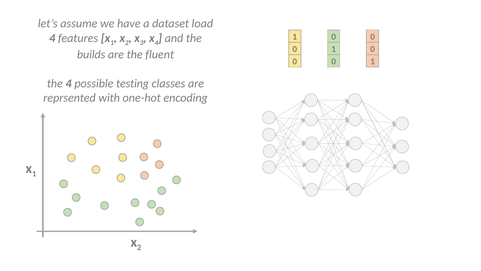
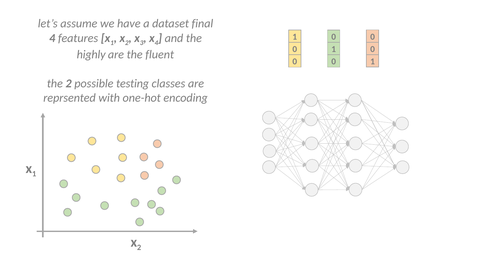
load: load -> final (202, 24)
builds: builds -> highly (91, 54)
the 4: 4 -> 2 (69, 83)
